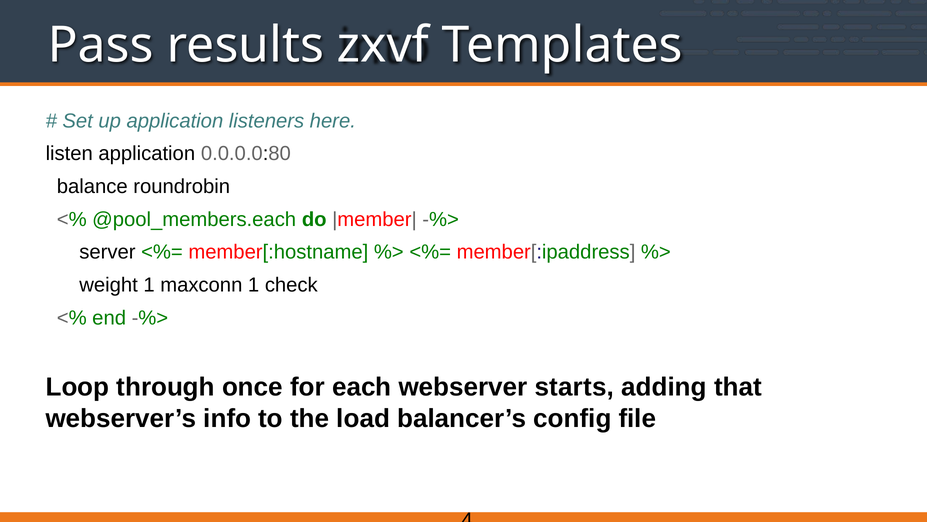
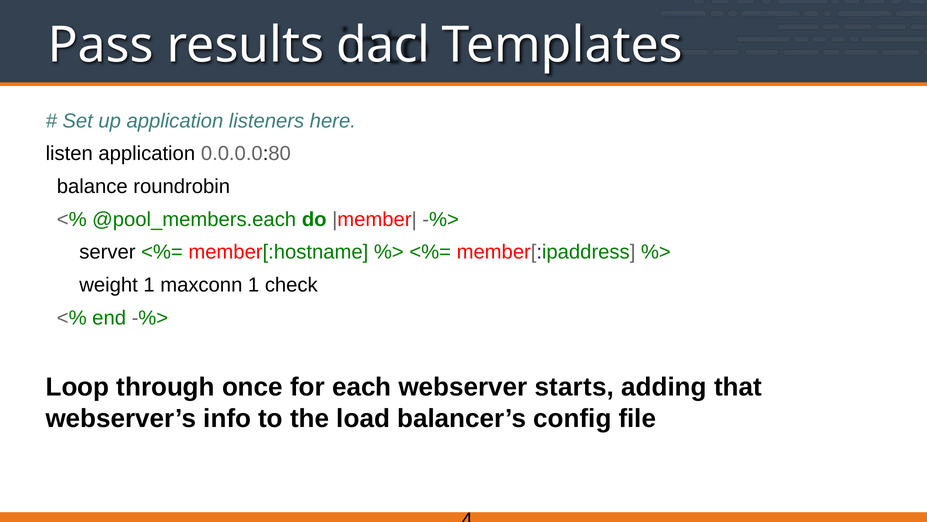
zxvf: zxvf -> dacl (383, 45)
